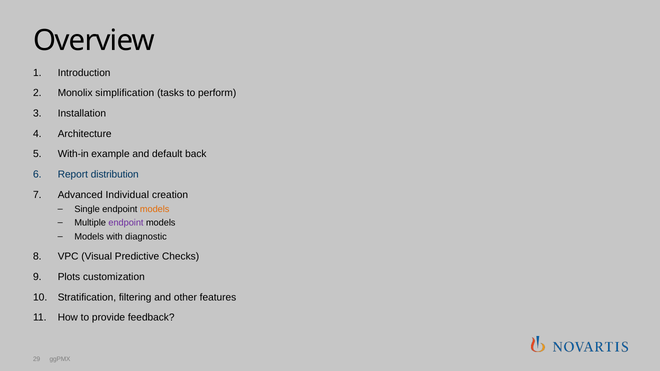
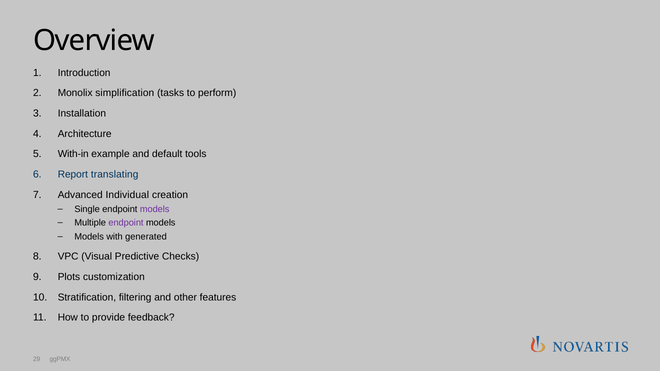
back: back -> tools (196, 154)
distribution: distribution -> translating (115, 175)
models colour: orange -> purple (155, 209)
diagnostic: diagnostic -> generated (146, 237)
